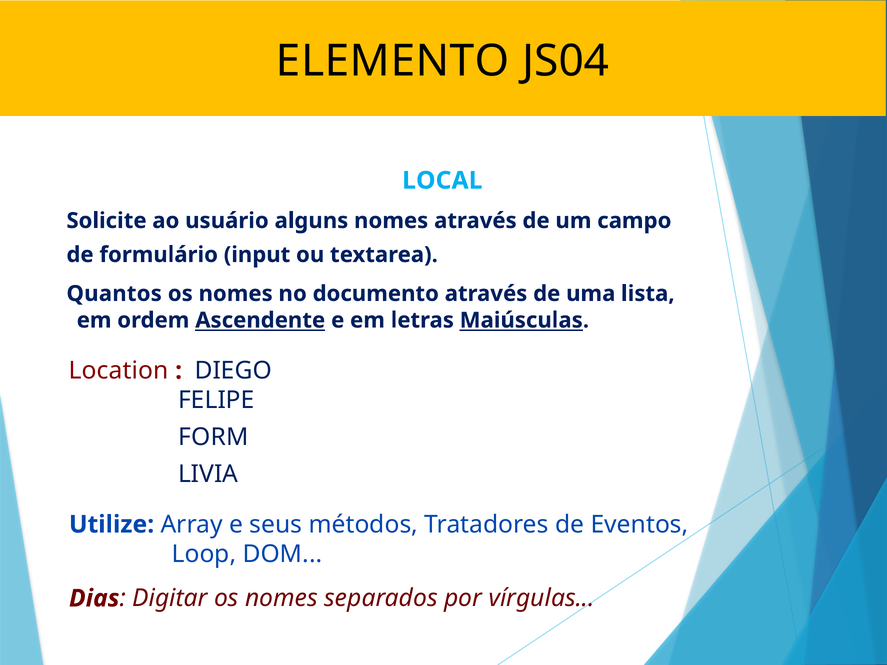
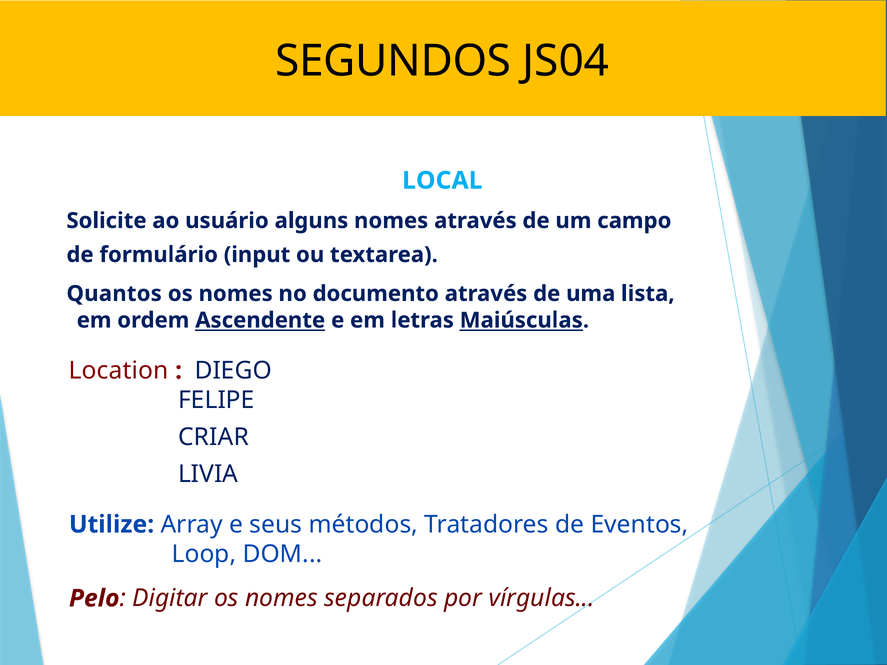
ELEMENTO: ELEMENTO -> SEGUNDOS (393, 61)
FORM: FORM -> CRIAR (213, 437)
Dias: Dias -> Pelo (94, 599)
